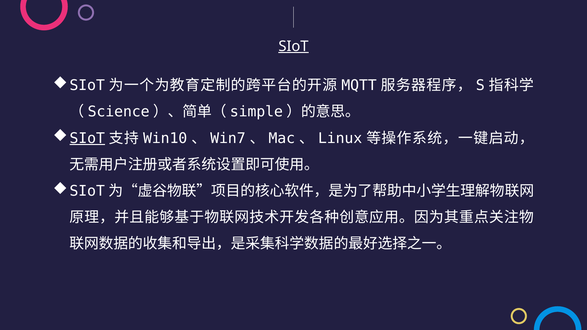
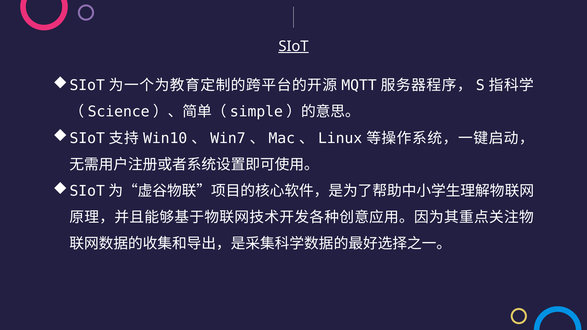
SIoT underline: present -> none (87, 138)
